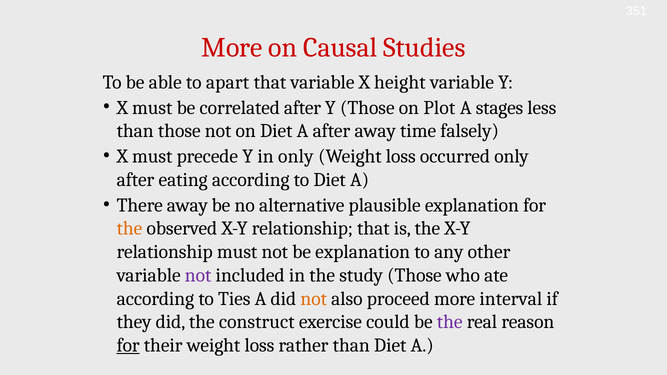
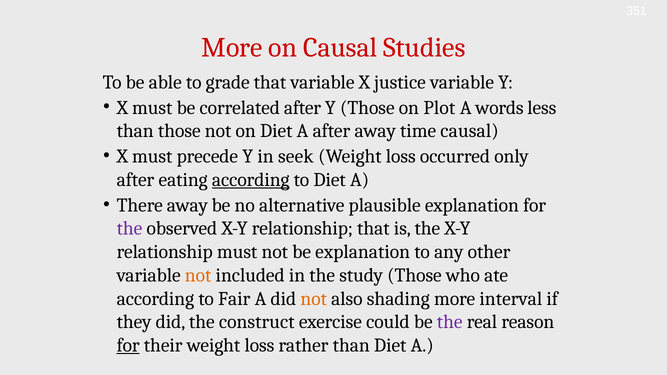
apart: apart -> grade (228, 82)
height: height -> justice (400, 82)
stages: stages -> words (499, 108)
time falsely: falsely -> causal (470, 131)
in only: only -> seek (296, 156)
according underline: none -> present (251, 180)
the colour: orange -> purple (130, 229)
not colour: purple -> orange (198, 275)
Ties: Ties -> Fair (234, 299)
proceed: proceed -> shading (398, 299)
